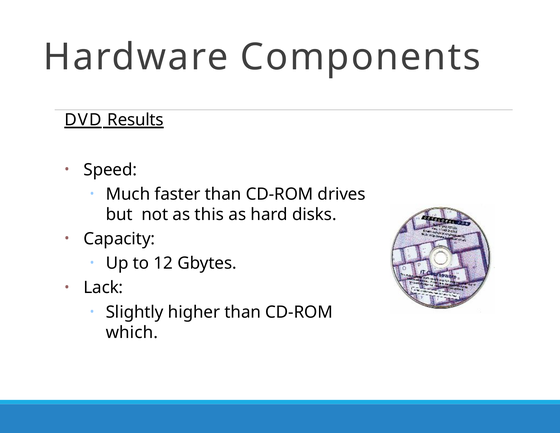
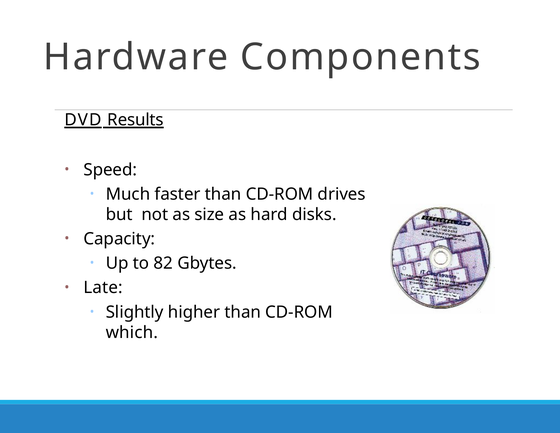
this: this -> size (209, 214)
12: 12 -> 82 (163, 263)
Lack: Lack -> Late (103, 288)
